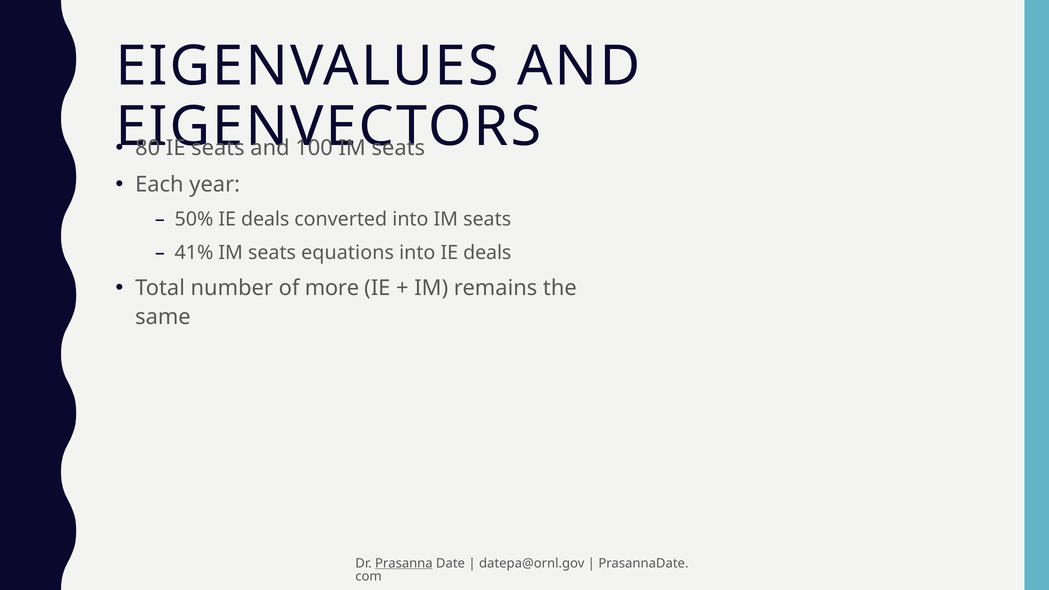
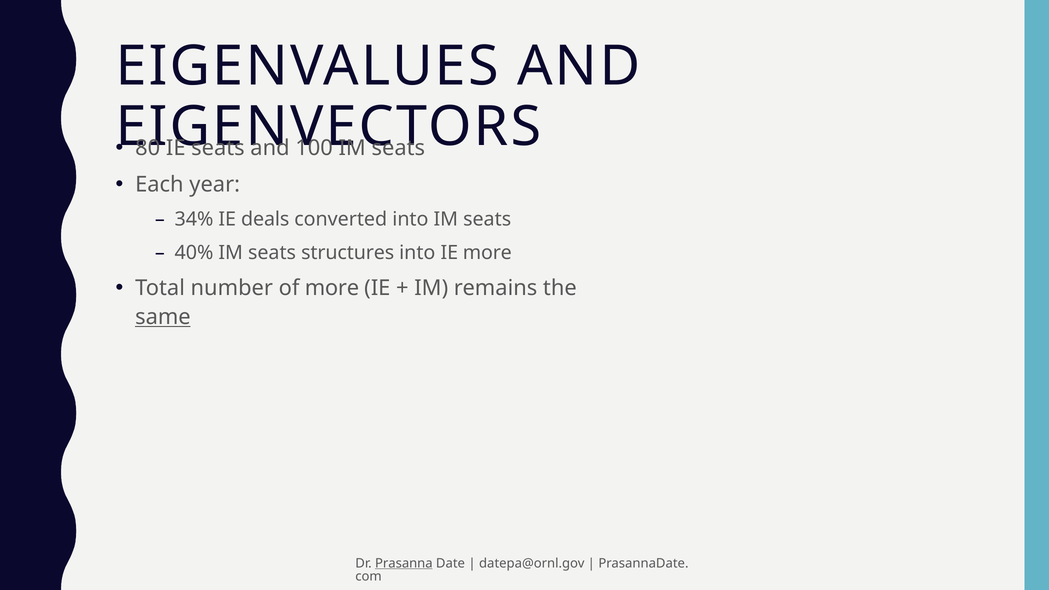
50%: 50% -> 34% (194, 219)
41%: 41% -> 40% (194, 253)
equations: equations -> structures (348, 253)
into IE deals: deals -> more (487, 253)
same underline: none -> present (163, 317)
